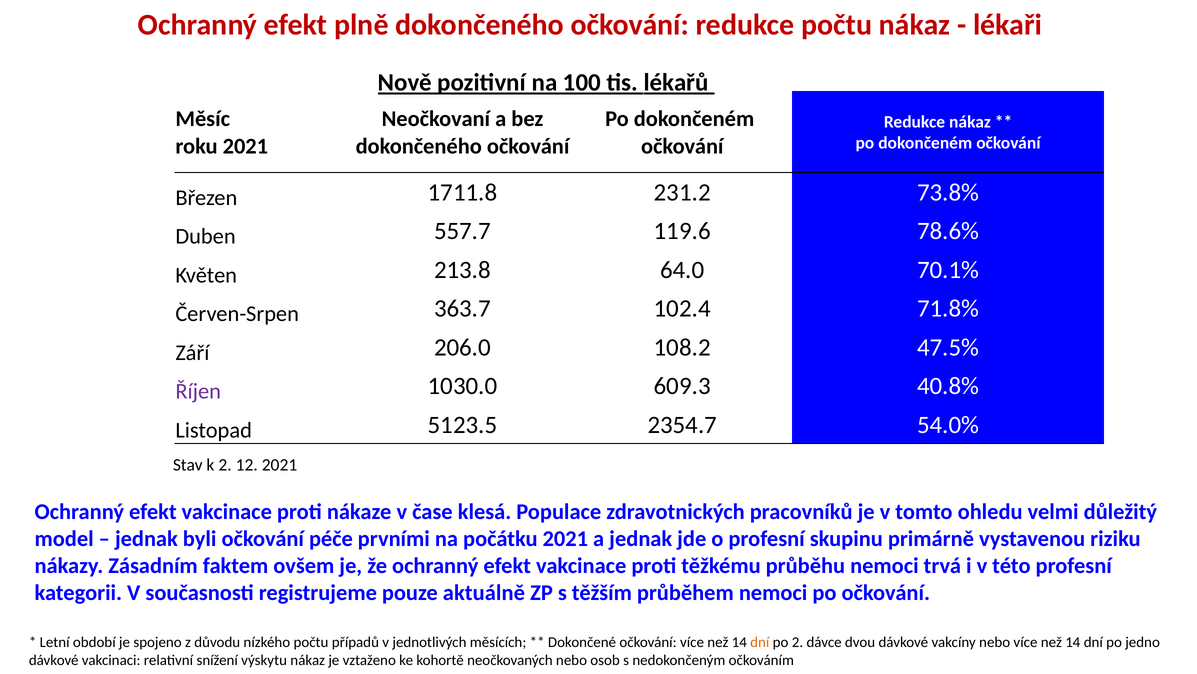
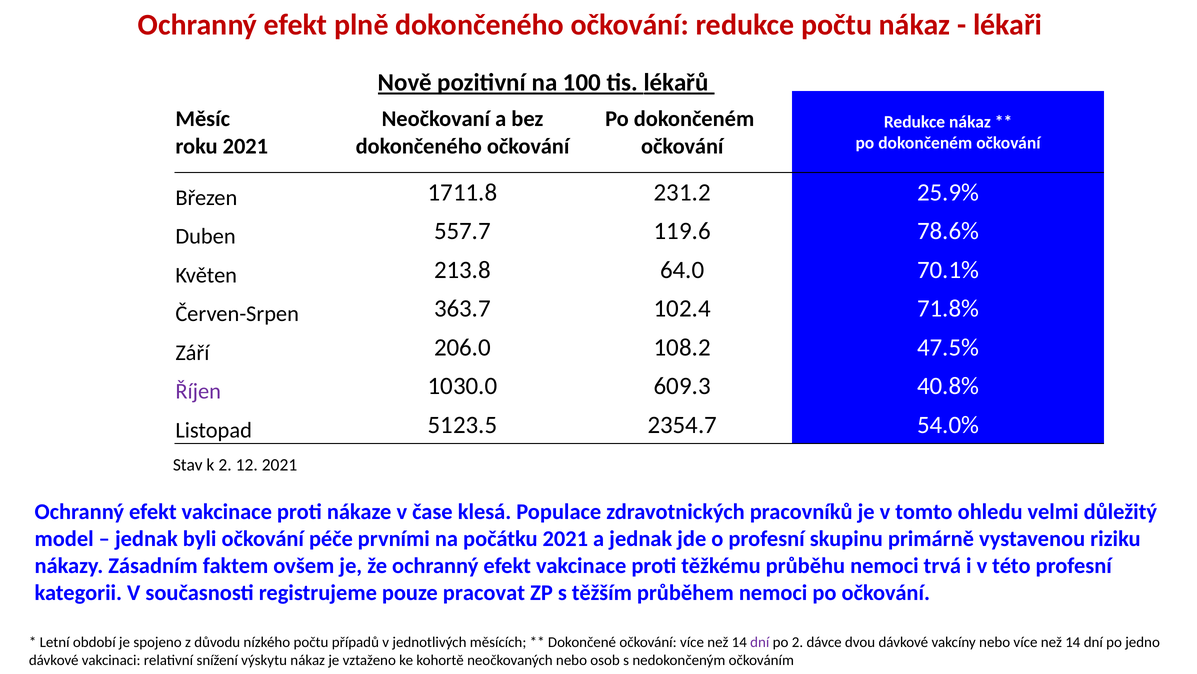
73.8%: 73.8% -> 25.9% (948, 192)
aktuálně: aktuálně -> pracovat (484, 592)
dní colour: orange -> purple (760, 642)
